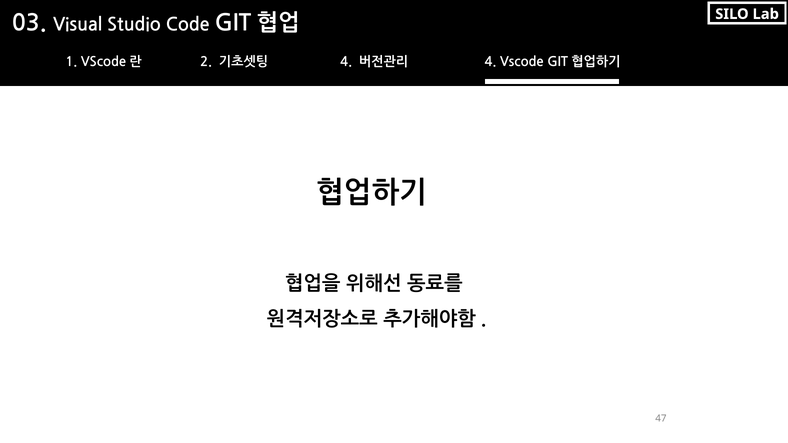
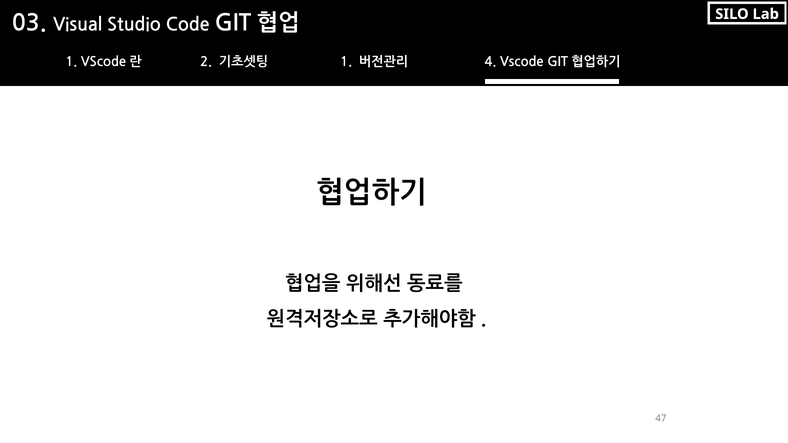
4: 4 -> 1 (346, 62)
